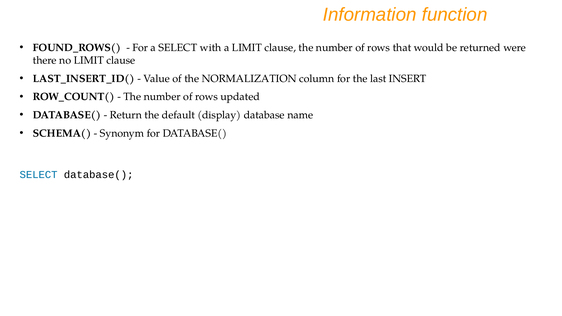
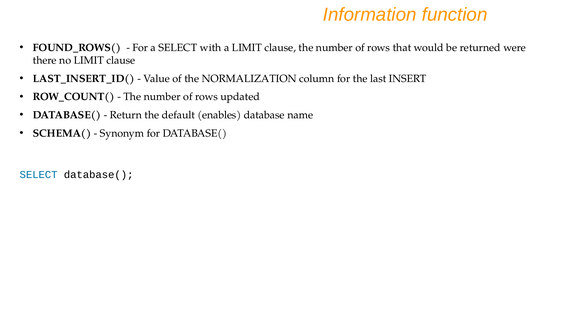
display: display -> enables (219, 115)
